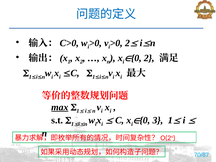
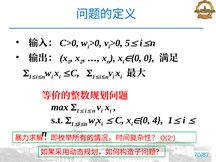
2: 2 -> 5 (127, 43)
2: 2 -> 0 (149, 58)
max underline: present -> none (60, 107)
3: 3 -> 4 (158, 120)
